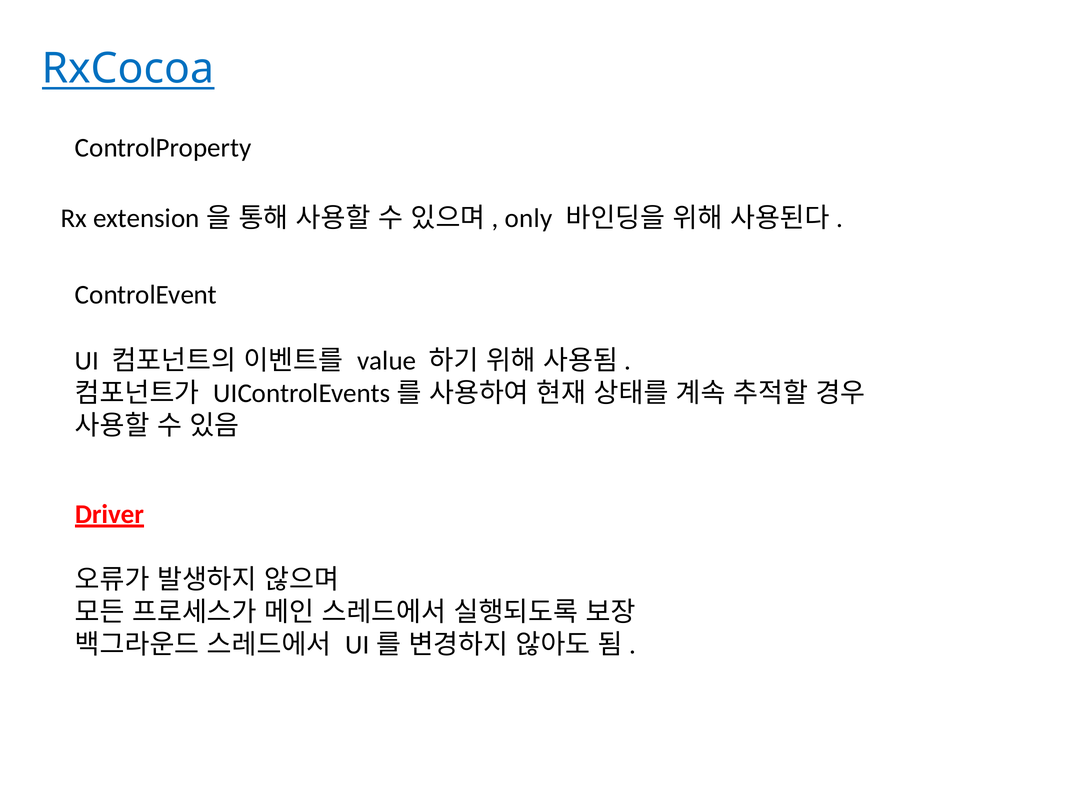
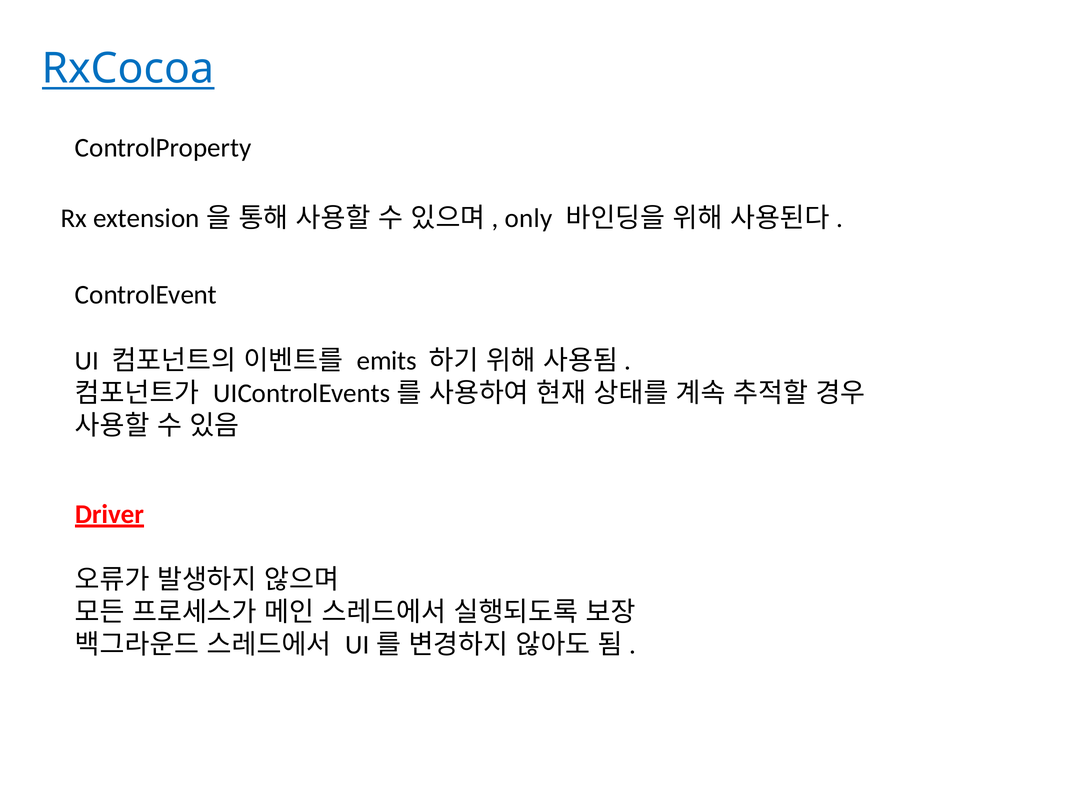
value: value -> emits (387, 360)
